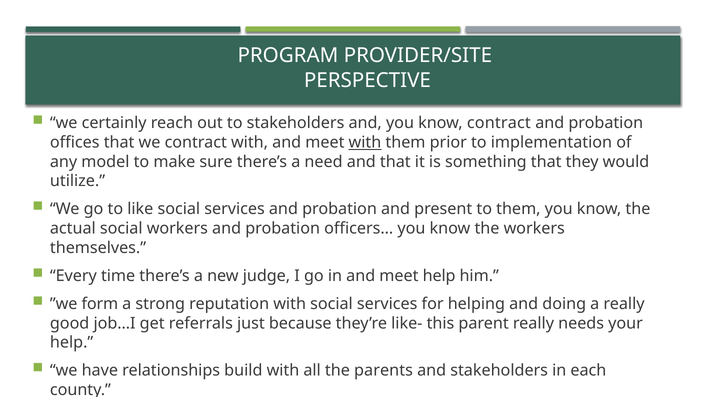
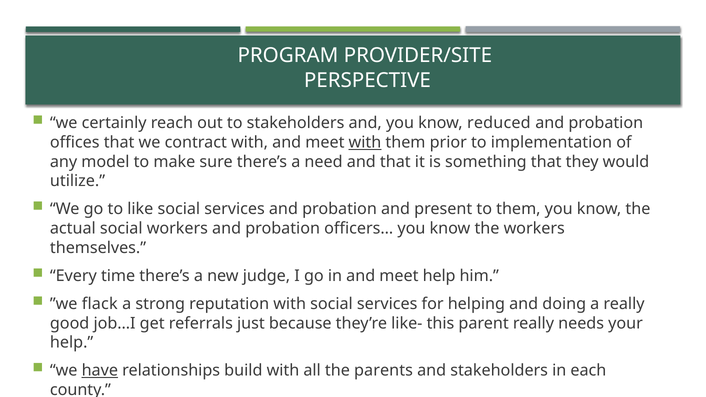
know contract: contract -> reduced (499, 123)
form: form -> flack (100, 304)
have underline: none -> present (100, 371)
